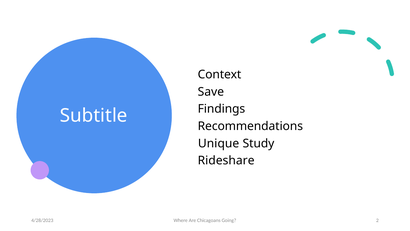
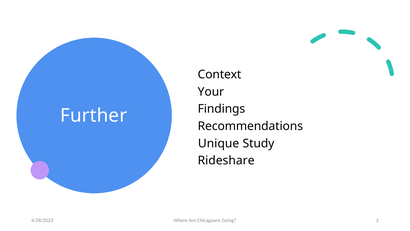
Save: Save -> Your (211, 92)
Subtitle: Subtitle -> Further (94, 115)
